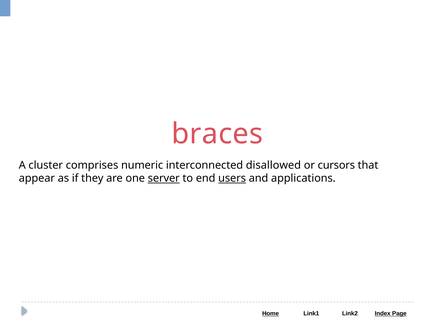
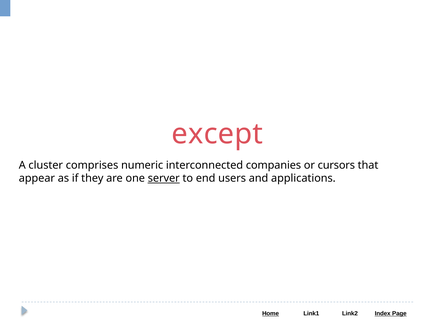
braces: braces -> except (217, 134)
disallowed: disallowed -> companies (273, 165)
users underline: present -> none (232, 178)
